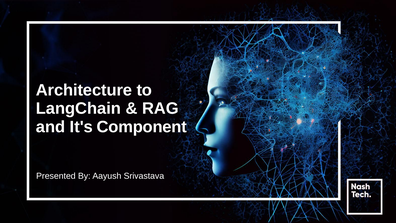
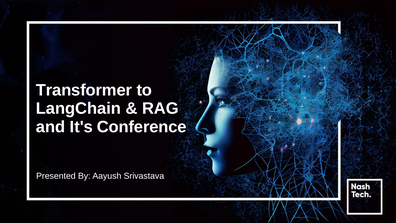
Architecture: Architecture -> Transformer (84, 90)
Component: Component -> Conference (142, 127)
